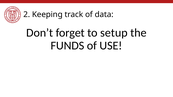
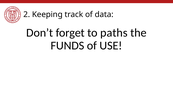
setup: setup -> paths (114, 33)
